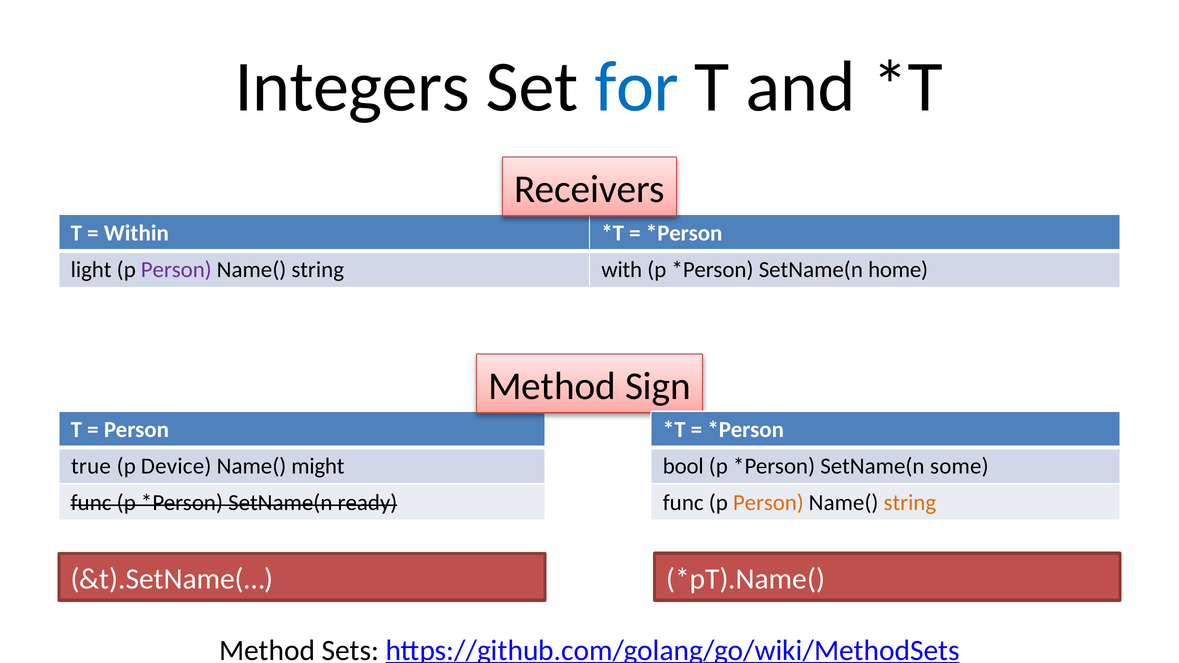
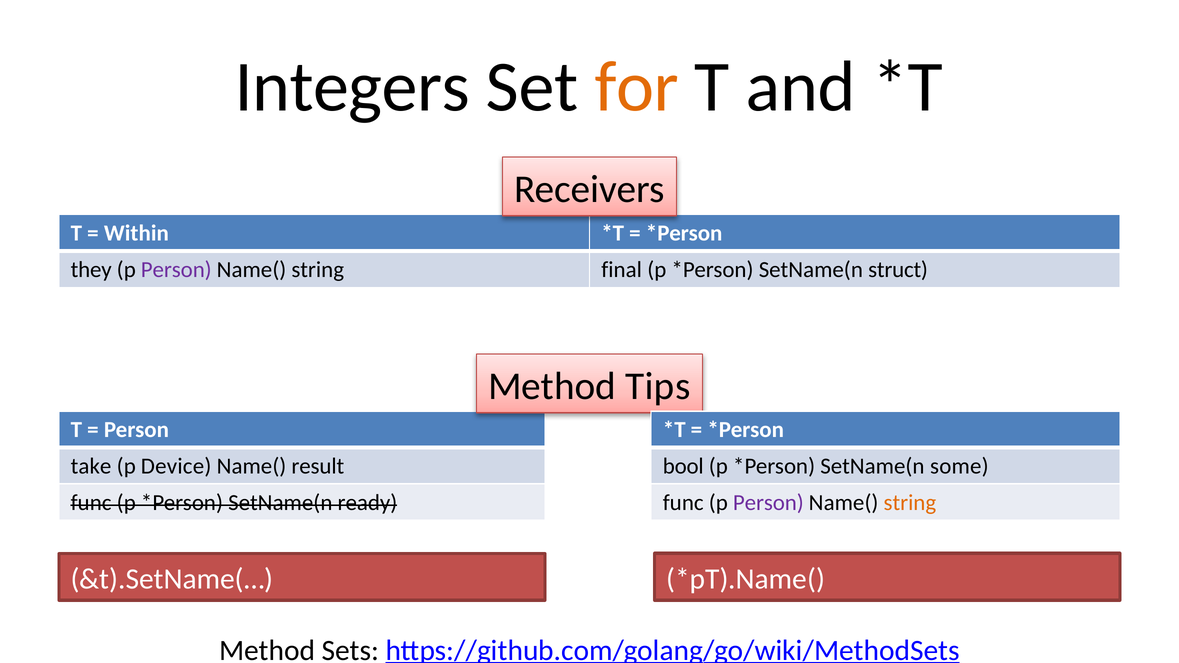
for colour: blue -> orange (637, 87)
light: light -> they (91, 270)
with: with -> final (622, 270)
home: home -> struct (898, 270)
Sign: Sign -> Tips (658, 386)
true: true -> take (91, 466)
might: might -> result (318, 466)
Person colour: orange -> purple (768, 503)
